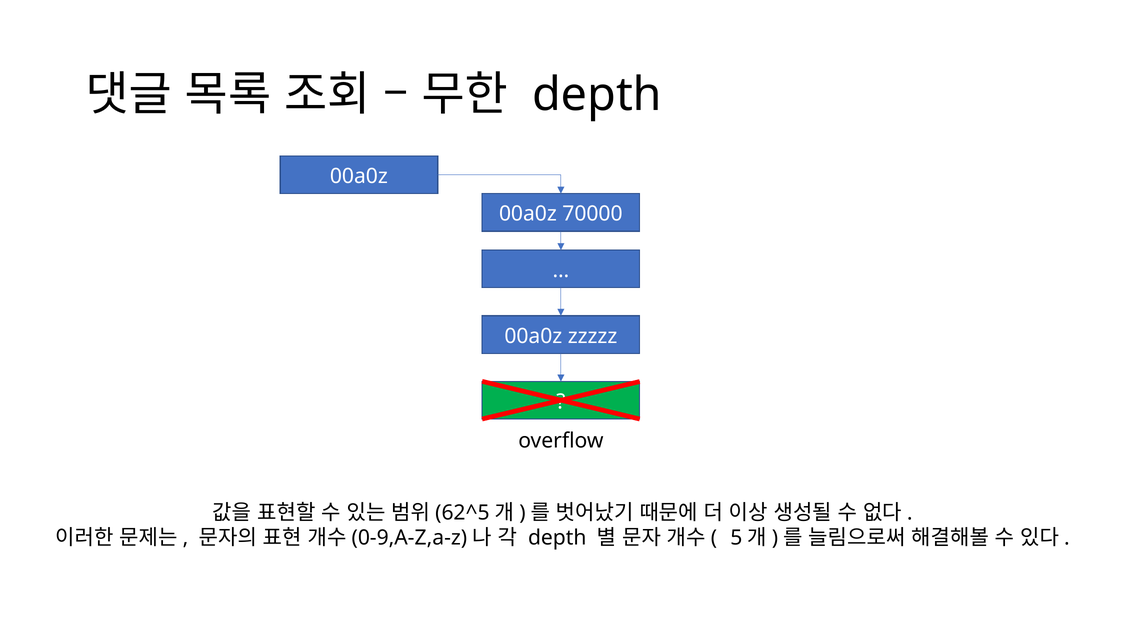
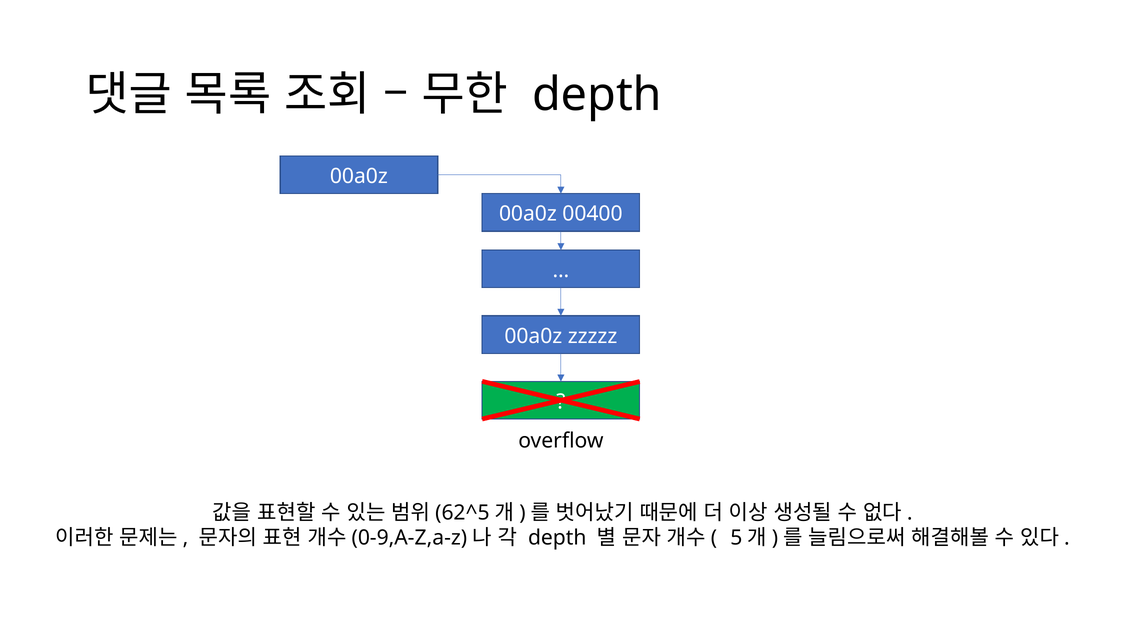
70000: 70000 -> 00400 (592, 214)
